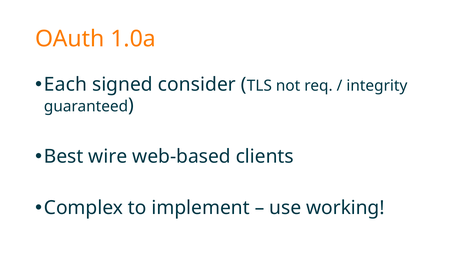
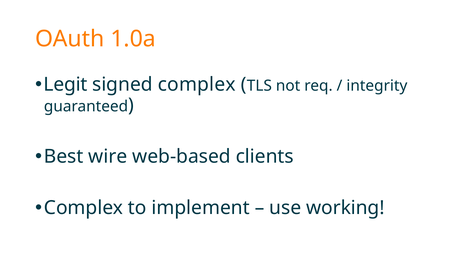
Each: Each -> Legit (66, 84)
signed consider: consider -> complex (197, 84)
